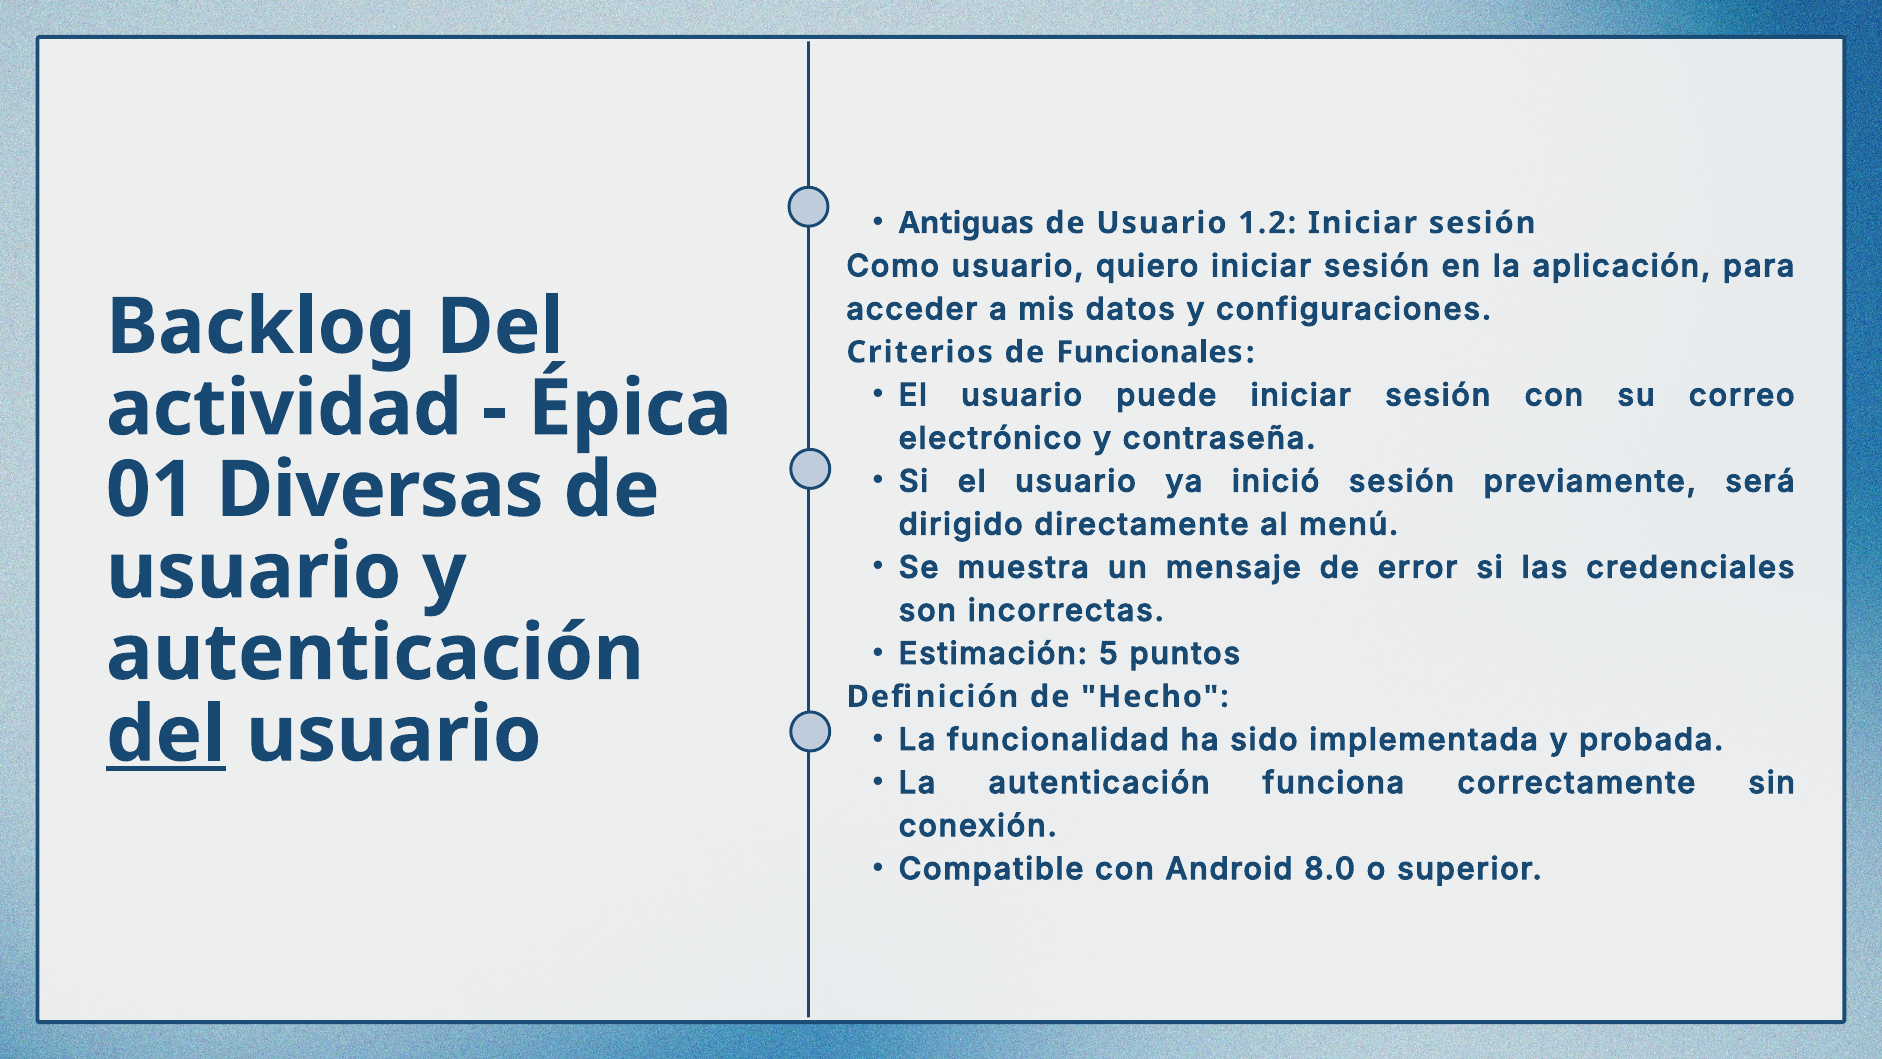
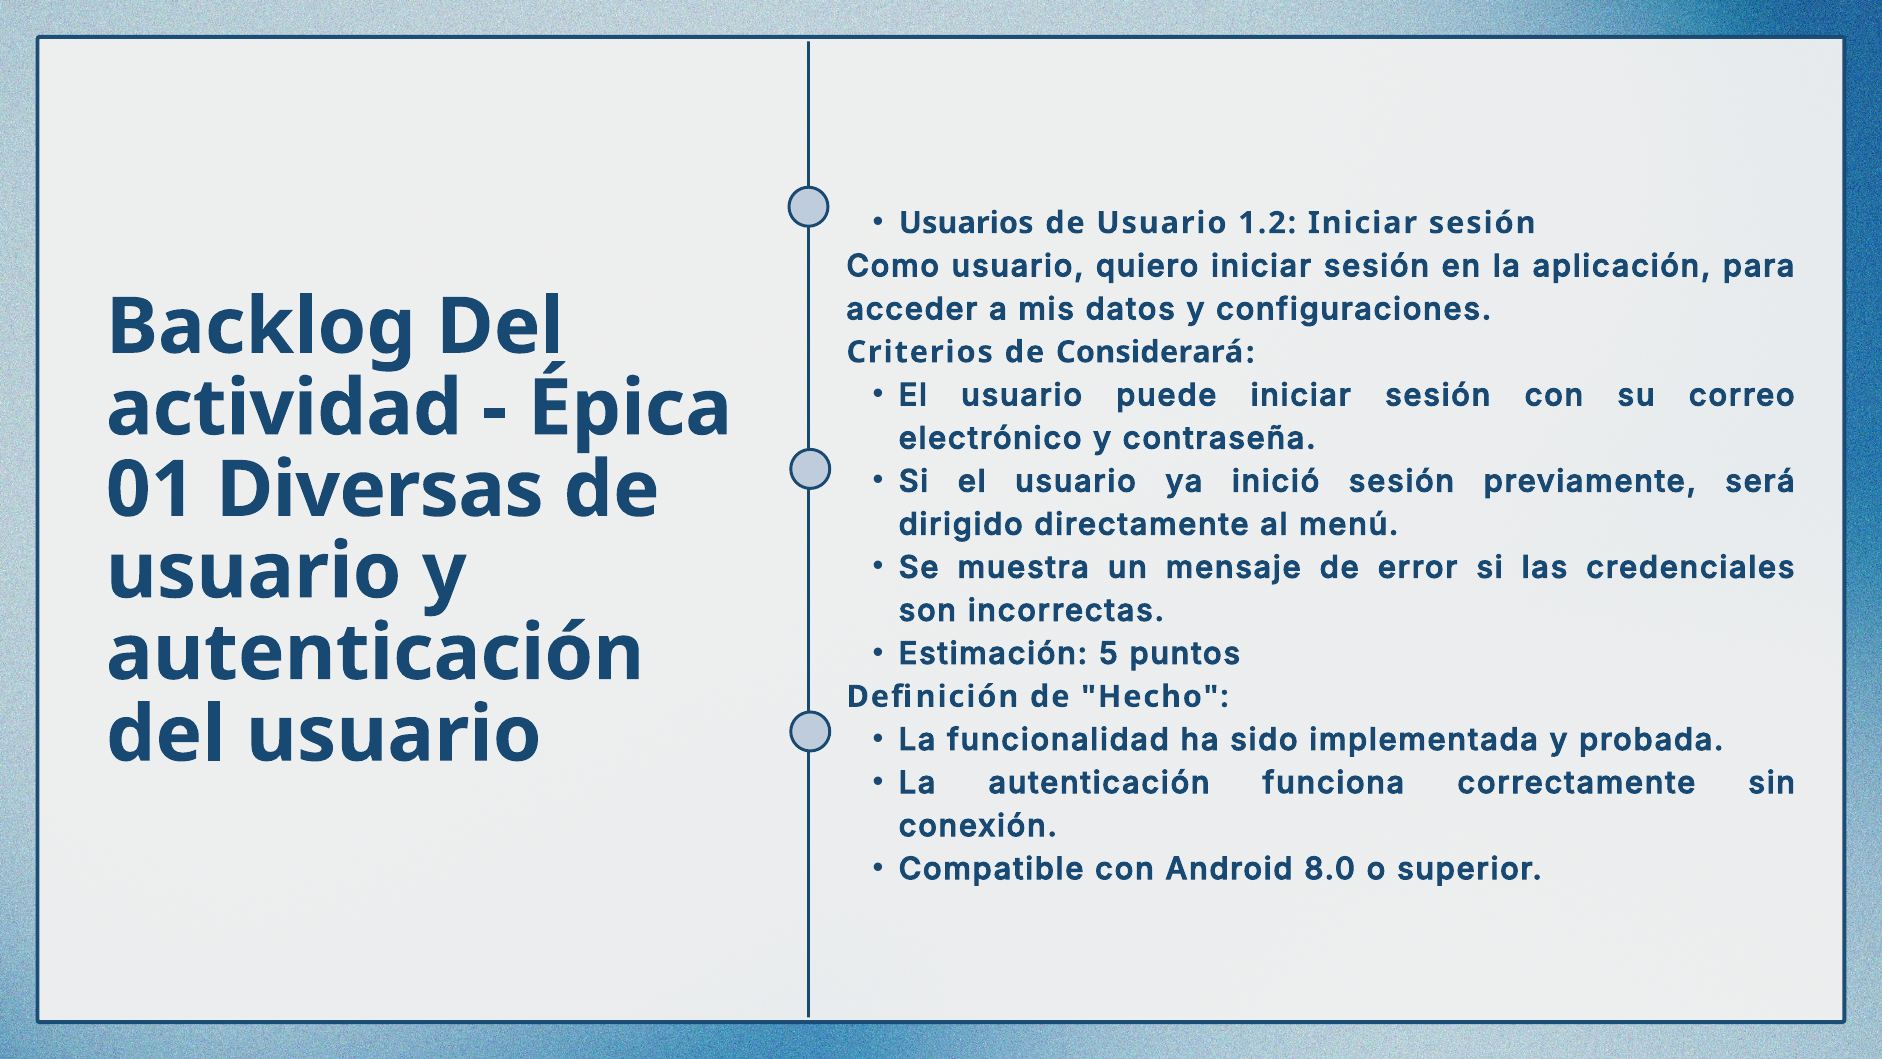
Antiguas: Antiguas -> Usuarios (966, 223)
Funcionales: Funcionales -> Considerará (1150, 352)
del underline: present -> none (166, 734)
